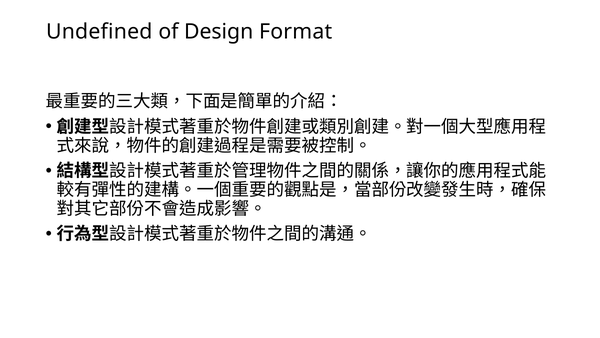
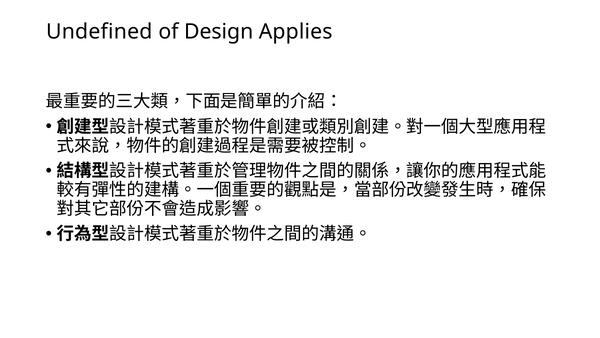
Format: Format -> Applies (296, 32)
